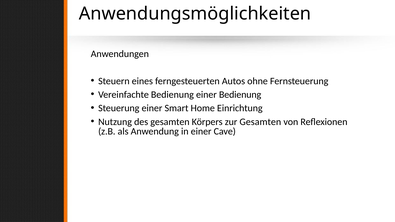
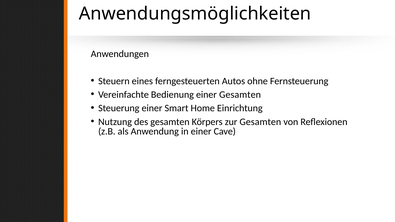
einer Bedienung: Bedienung -> Gesamten (240, 95)
